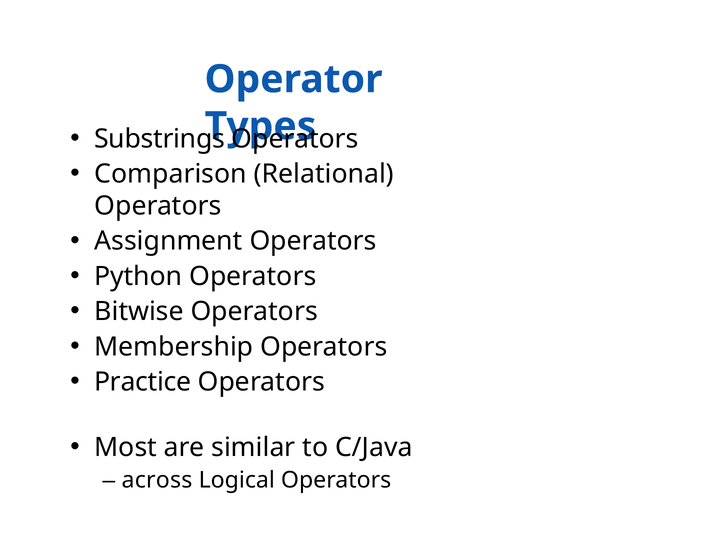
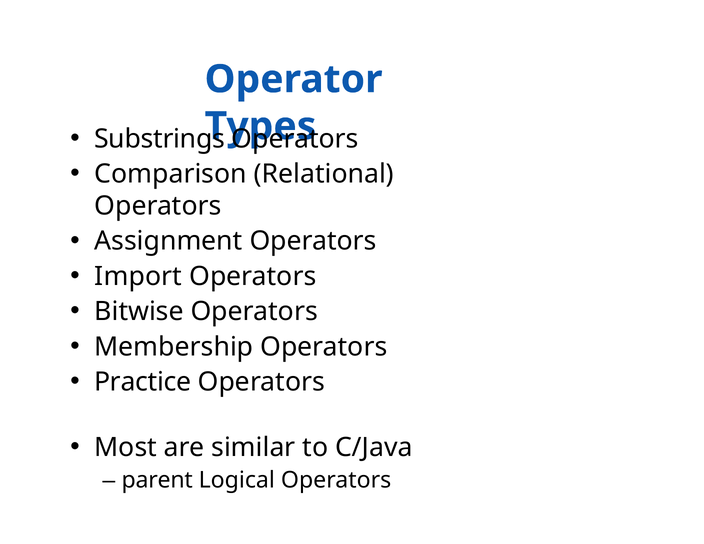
Python: Python -> Import (138, 276)
across: across -> parent (157, 480)
